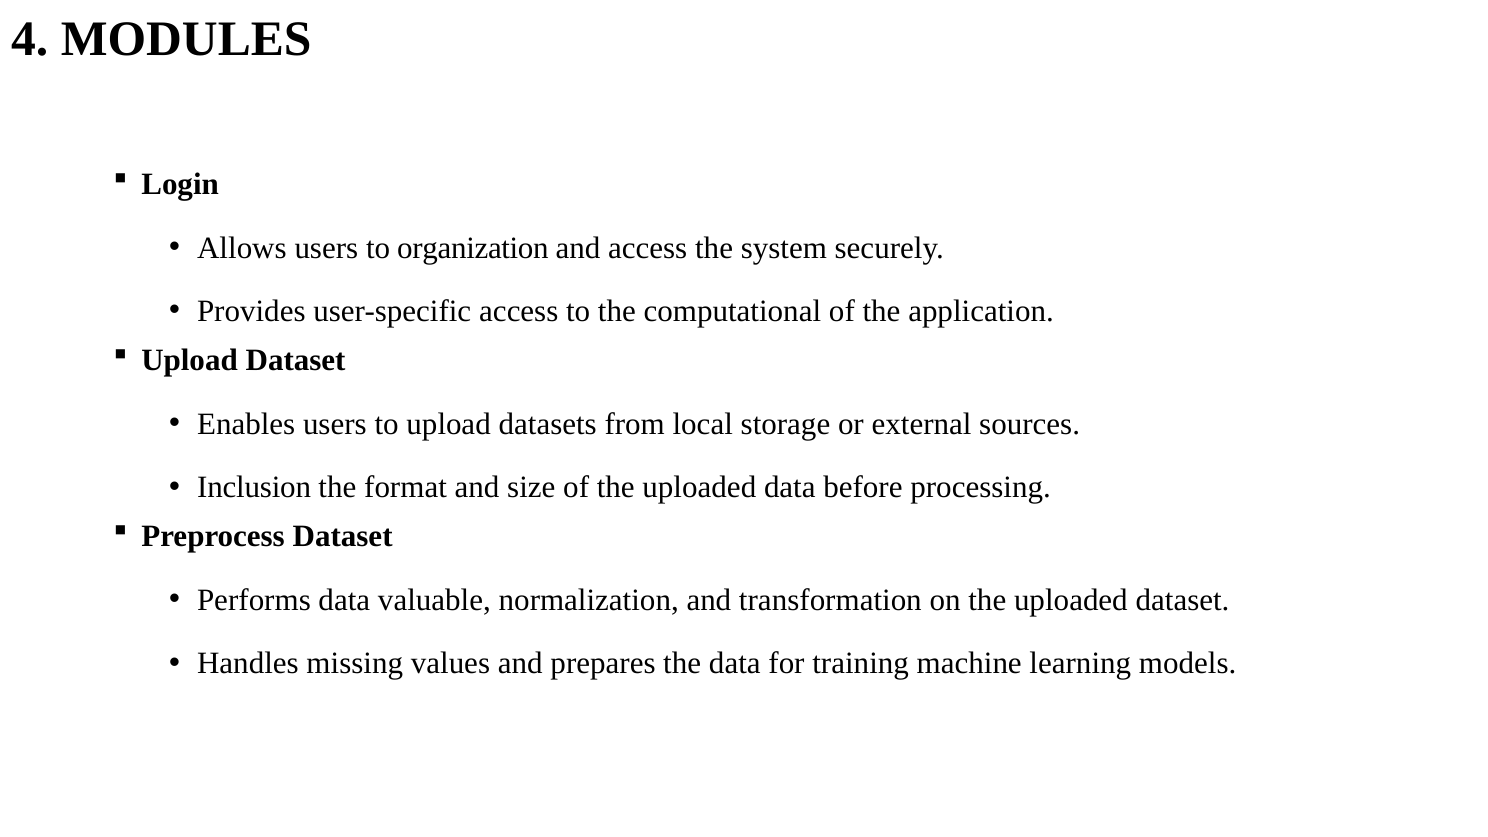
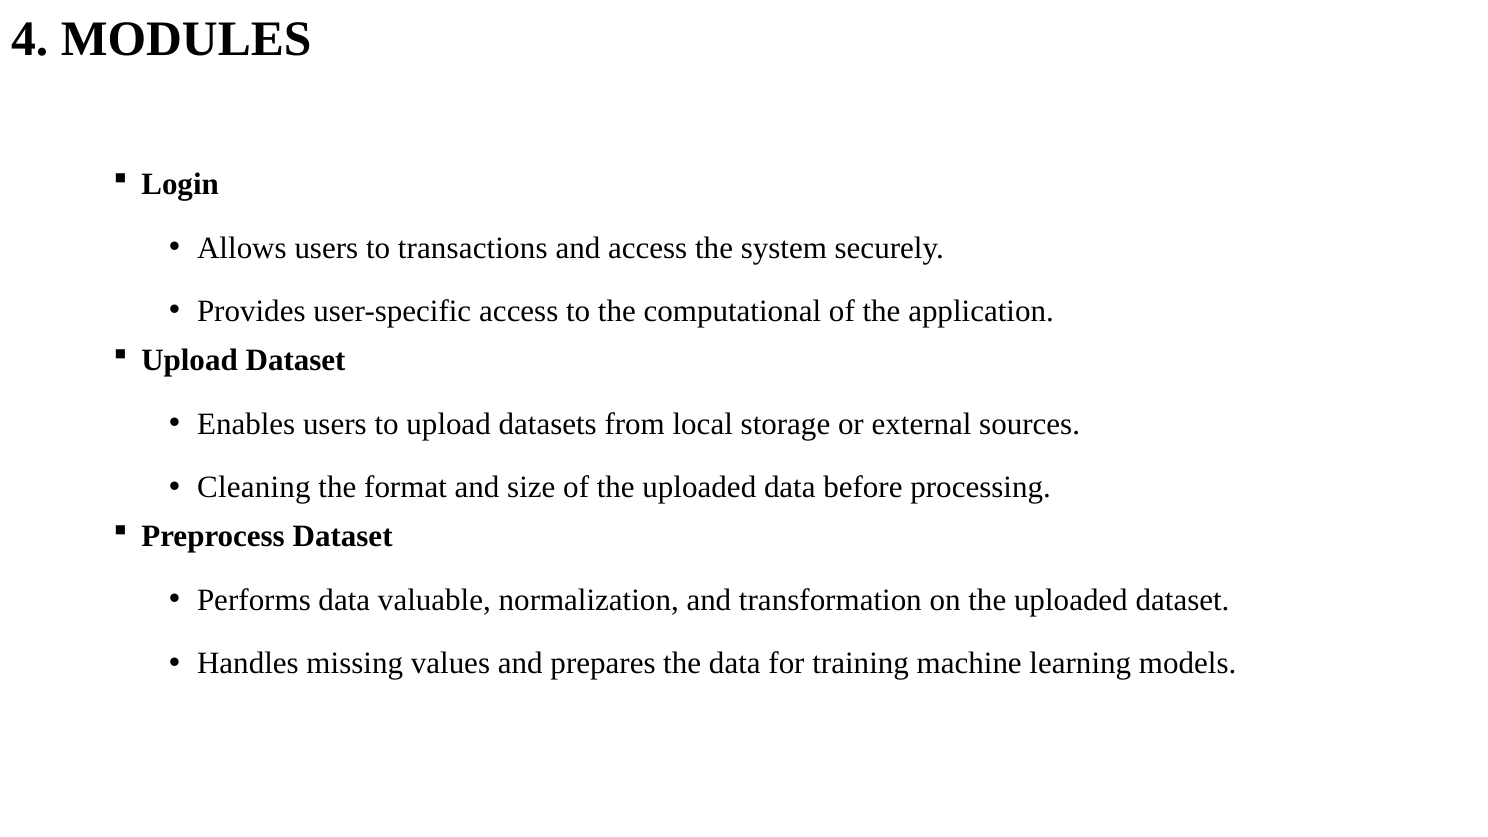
organization: organization -> transactions (473, 248)
Inclusion: Inclusion -> Cleaning (254, 488)
